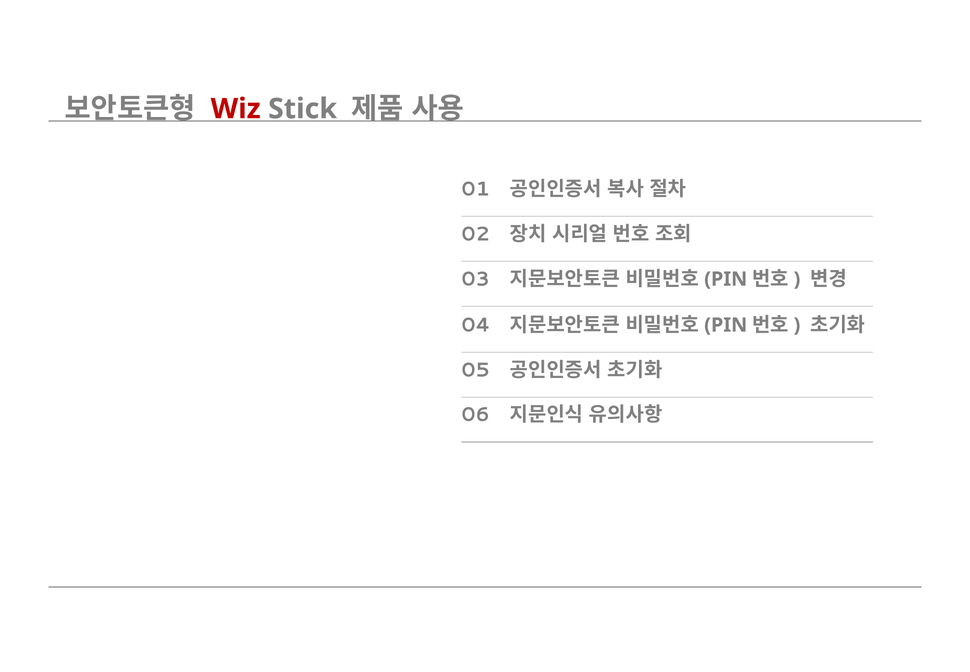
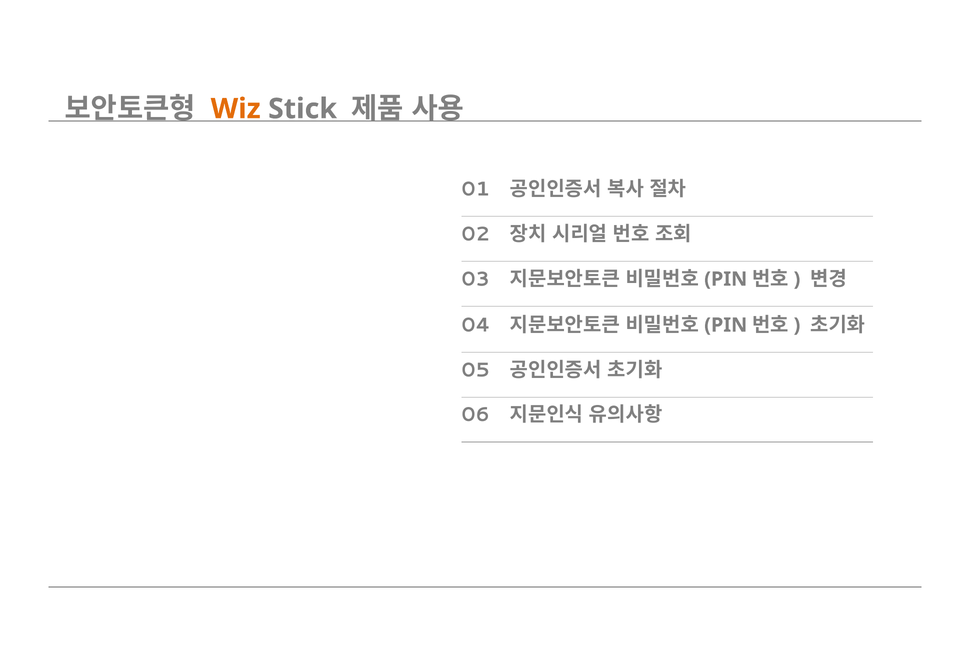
Wiz colour: red -> orange (236, 109)
